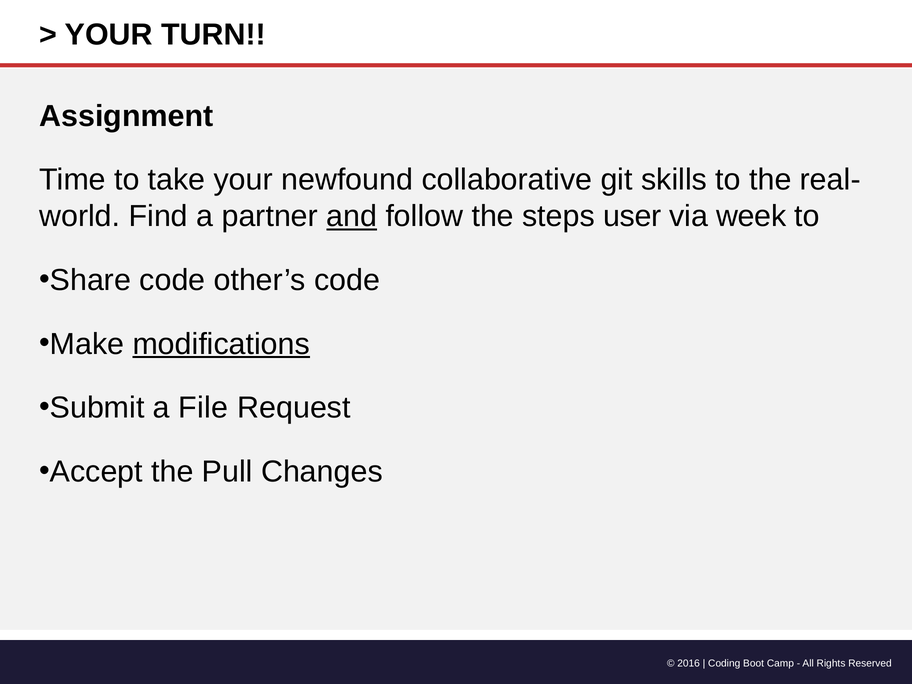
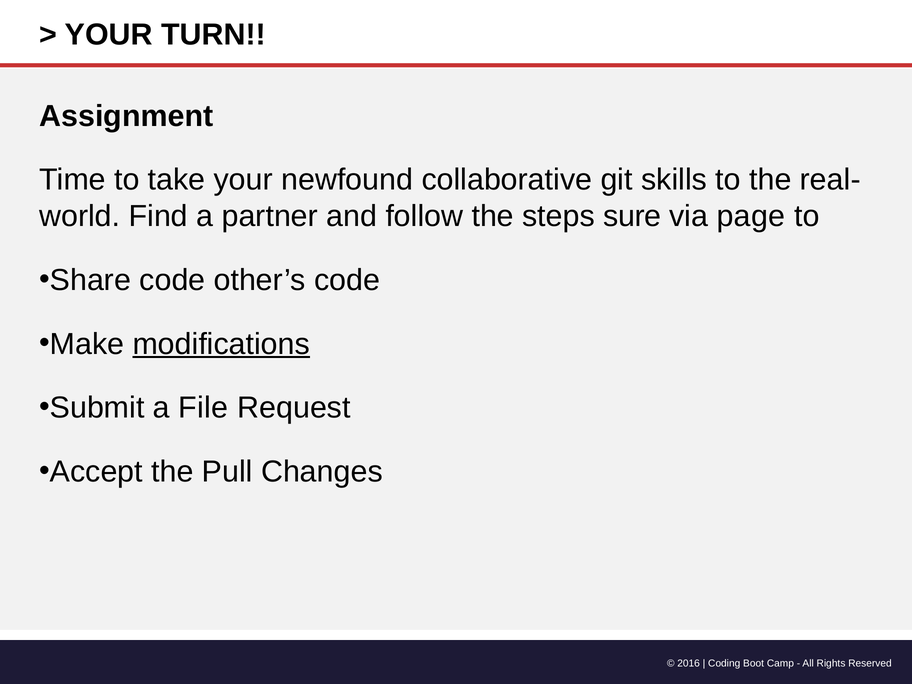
and underline: present -> none (352, 216)
user: user -> sure (632, 216)
week: week -> page (751, 216)
